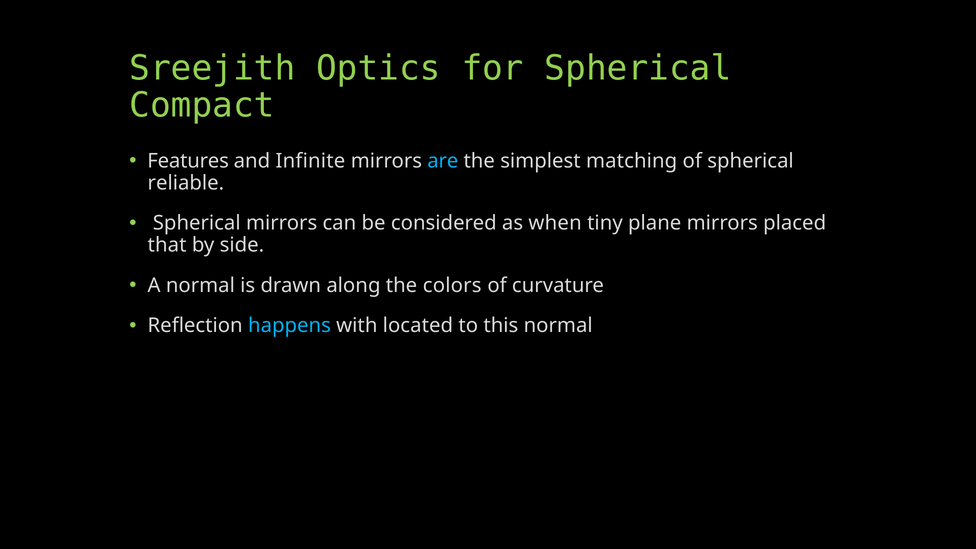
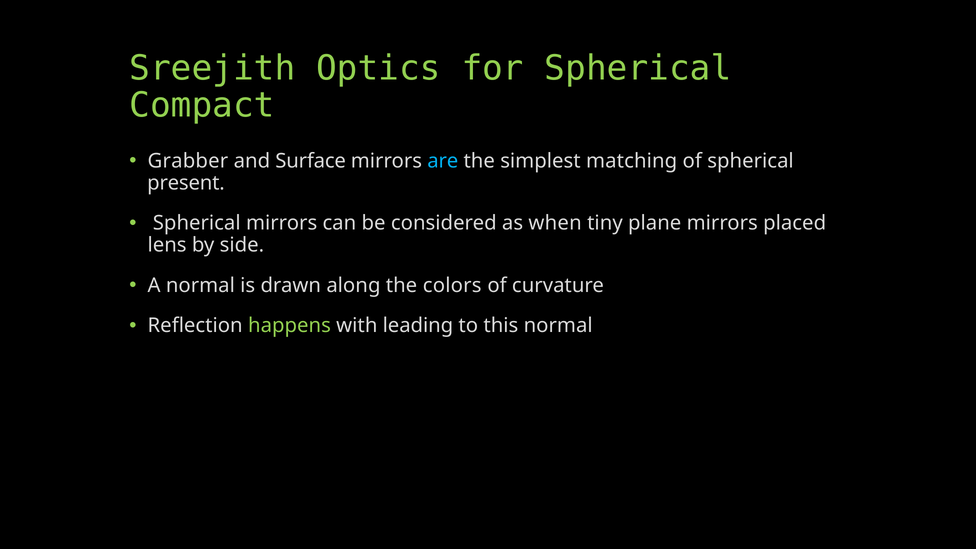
Features: Features -> Grabber (188, 161)
Infinite: Infinite -> Surface (311, 161)
reliable: reliable -> present (186, 183)
that: that -> lens (167, 245)
happens colour: light blue -> light green (289, 326)
located: located -> leading (418, 326)
